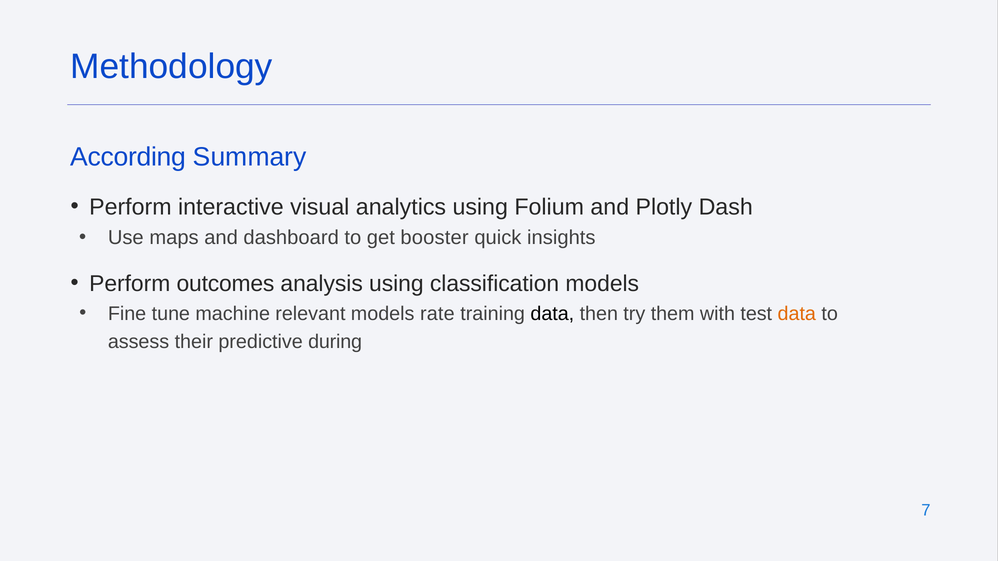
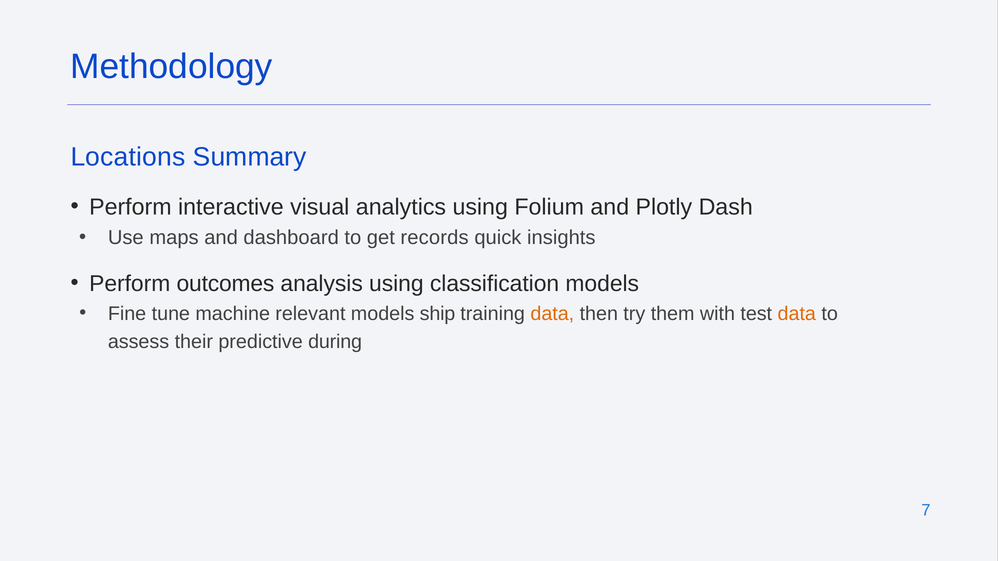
According: According -> Locations (128, 157)
booster: booster -> records (435, 238)
rate: rate -> ship (438, 314)
data colour: black -> orange (552, 314)
